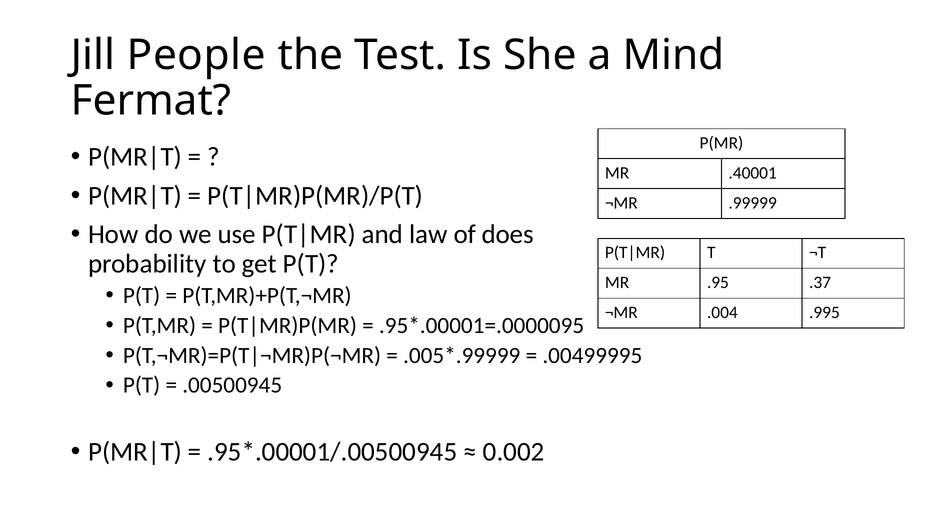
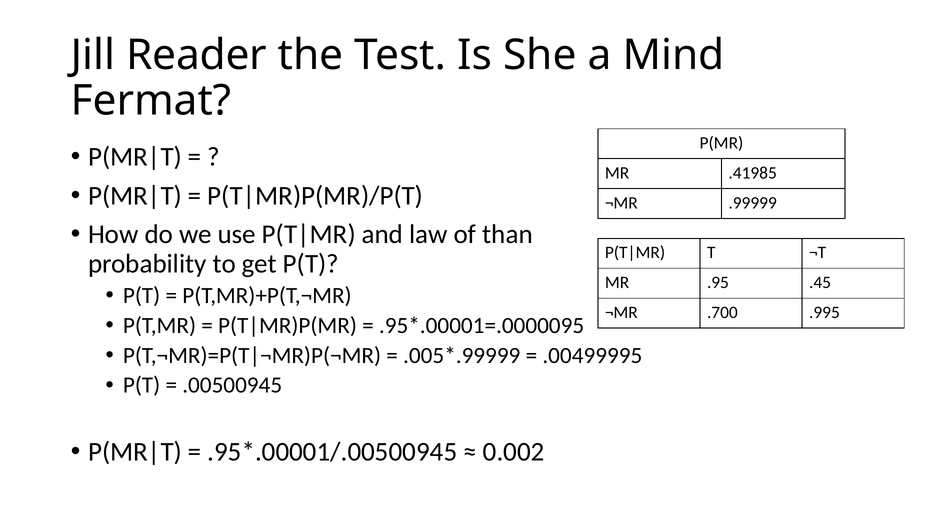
People: People -> Reader (197, 55)
.40001: .40001 -> .41985 (753, 173)
does: does -> than (508, 235)
.37: .37 -> .45 (820, 283)
.004: .004 -> .700 (722, 312)
